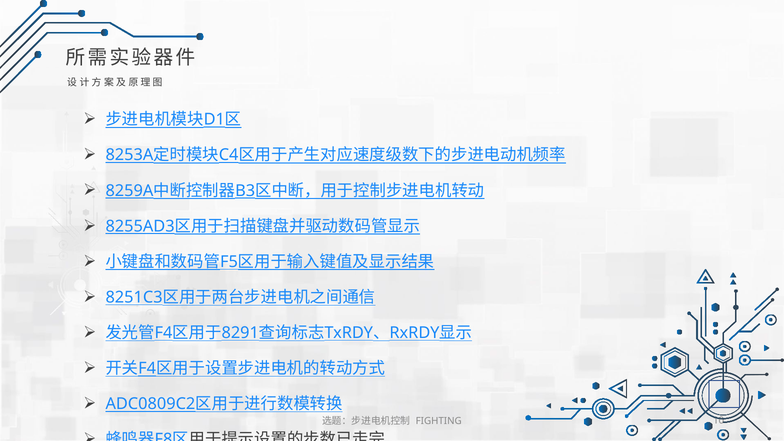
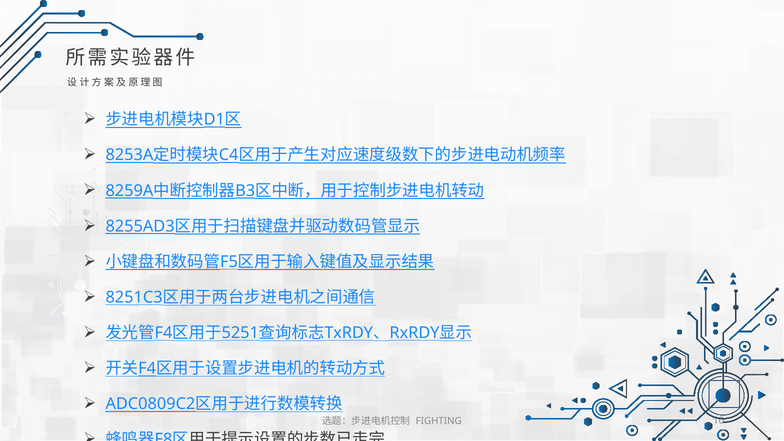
8291: 8291 -> 5251 (240, 333)
